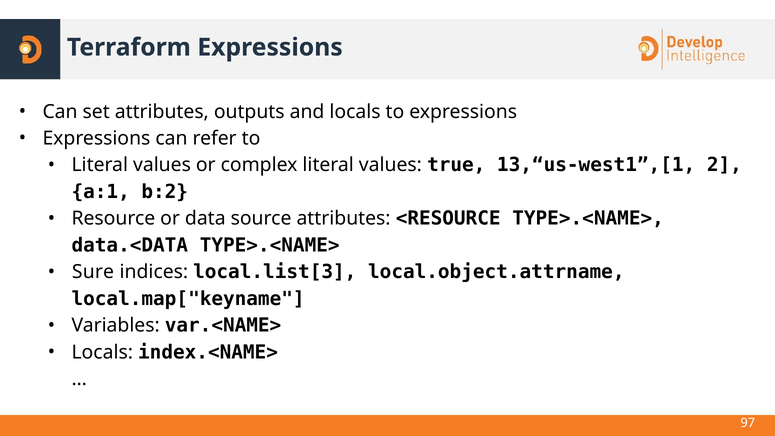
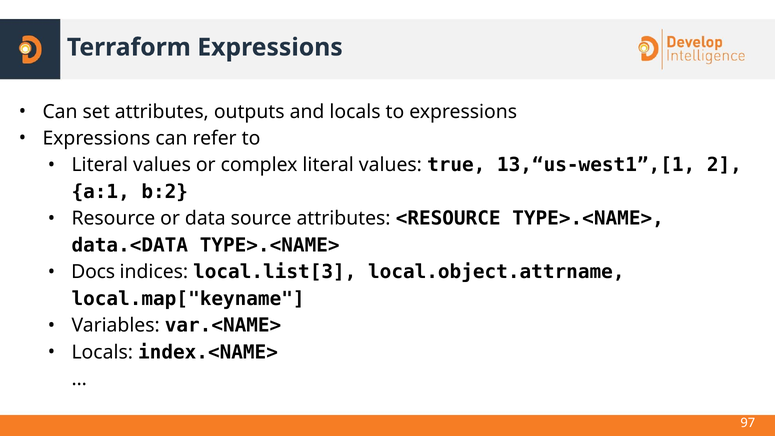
Sure: Sure -> Docs (93, 272)
